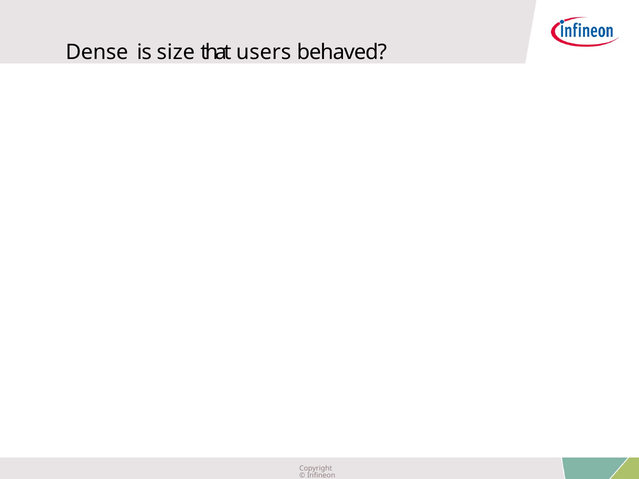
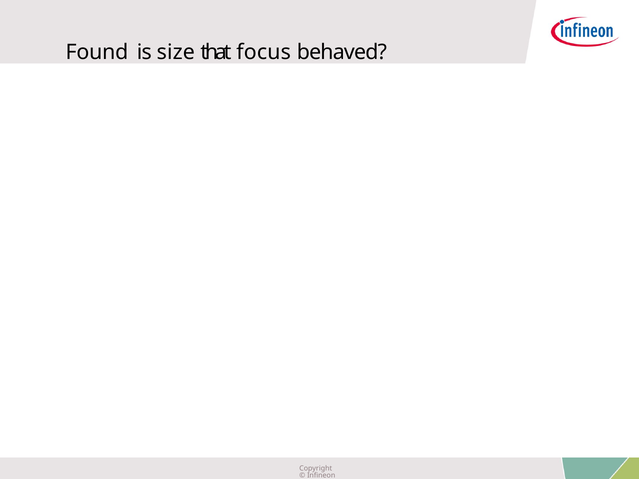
Dense: Dense -> Found (97, 52)
users: users -> focus (264, 52)
